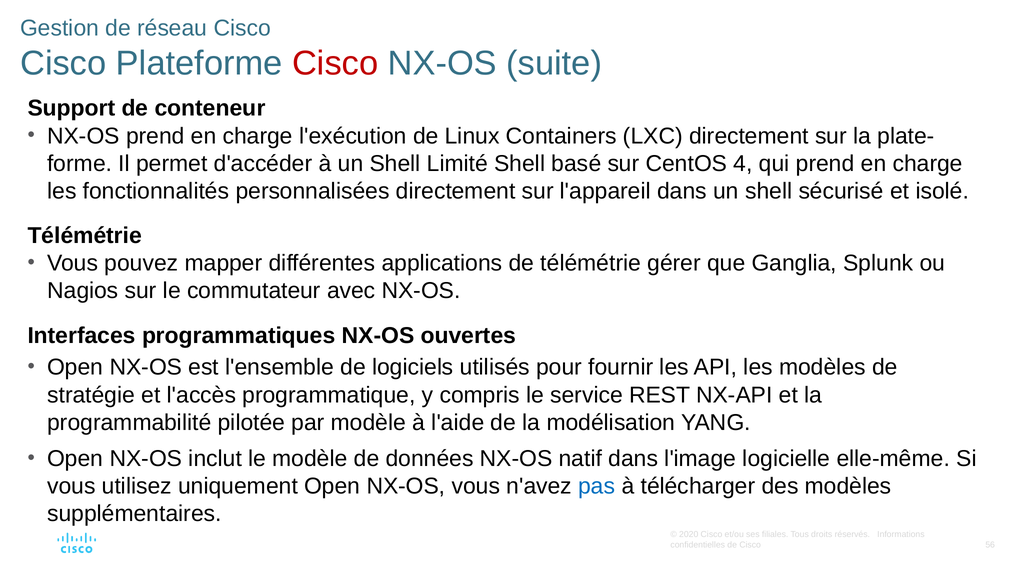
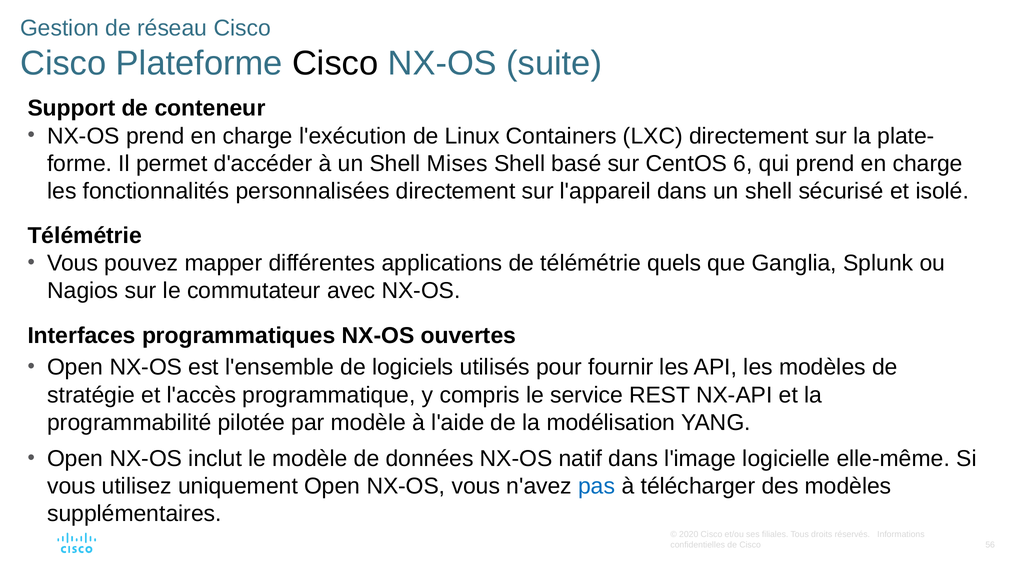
Cisco colour: red -> black (335, 64)
Limité: Limité -> Mises (457, 164)
4: 4 -> 6 (743, 164)
gérer: gérer -> quels (674, 264)
